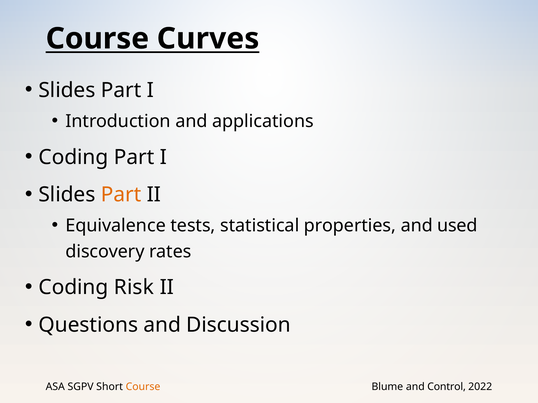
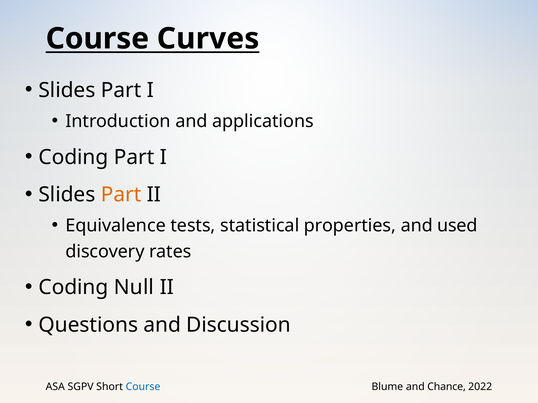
Risk: Risk -> Null (134, 288)
Course colour: orange -> blue (143, 387)
Control: Control -> Chance (447, 387)
